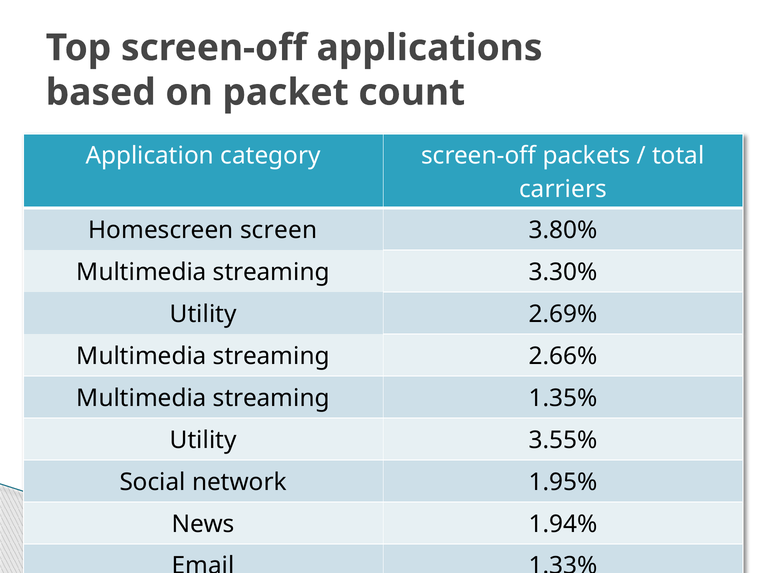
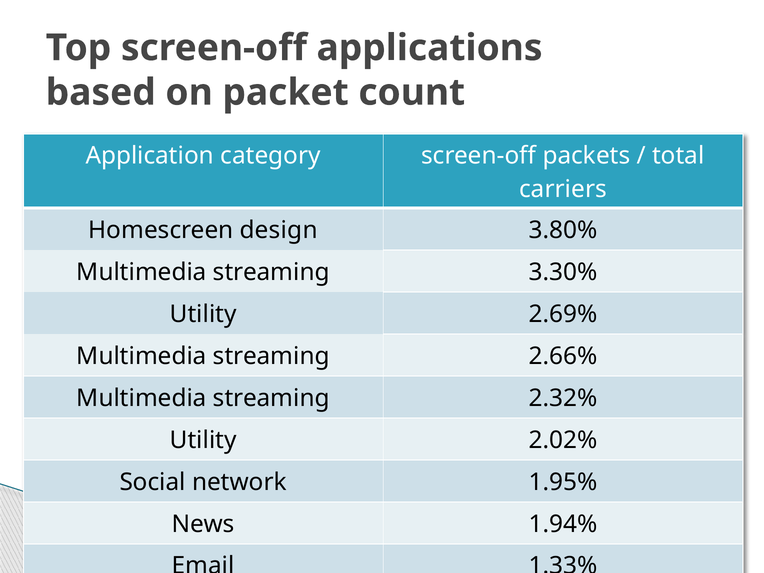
screen: screen -> design (279, 230)
1.35%: 1.35% -> 2.32% (563, 398)
3.55%: 3.55% -> 2.02% (563, 440)
